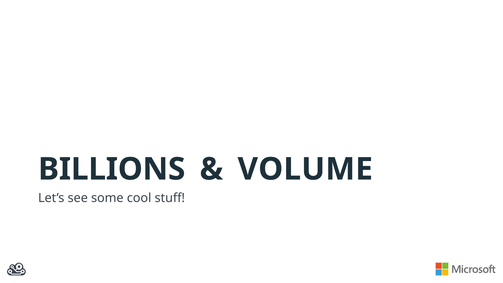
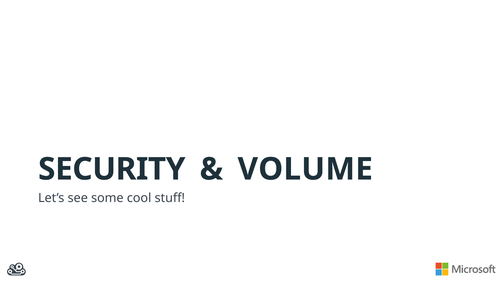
BILLIONS: BILLIONS -> SECURITY (112, 169)
